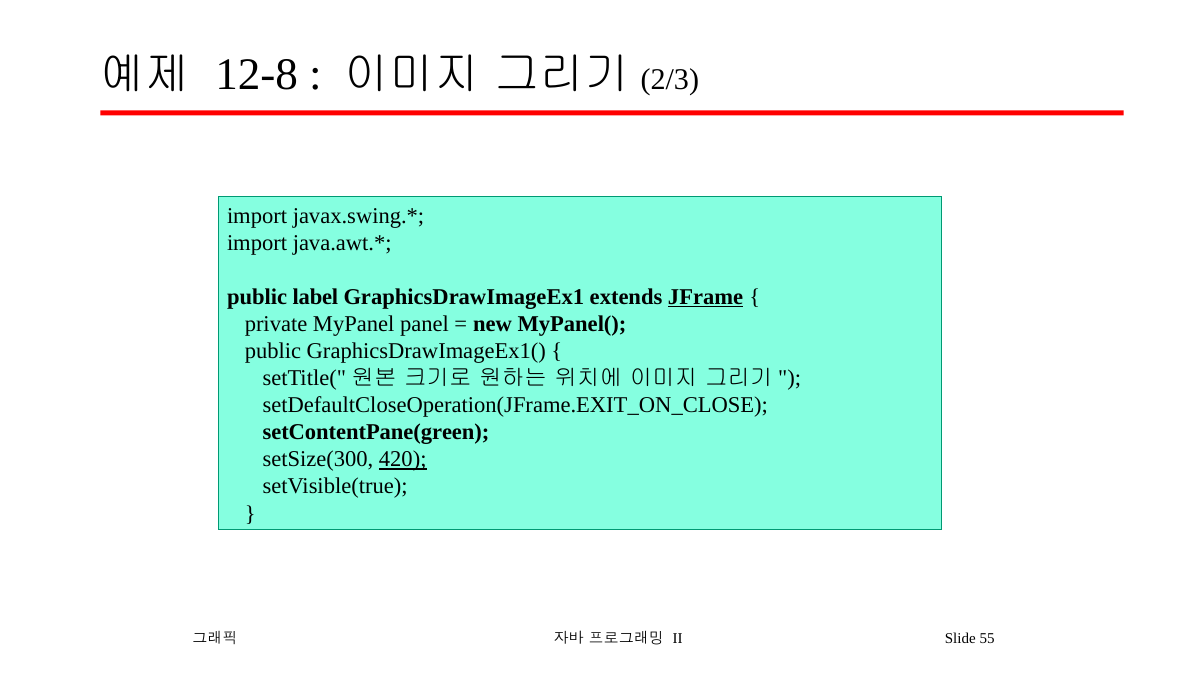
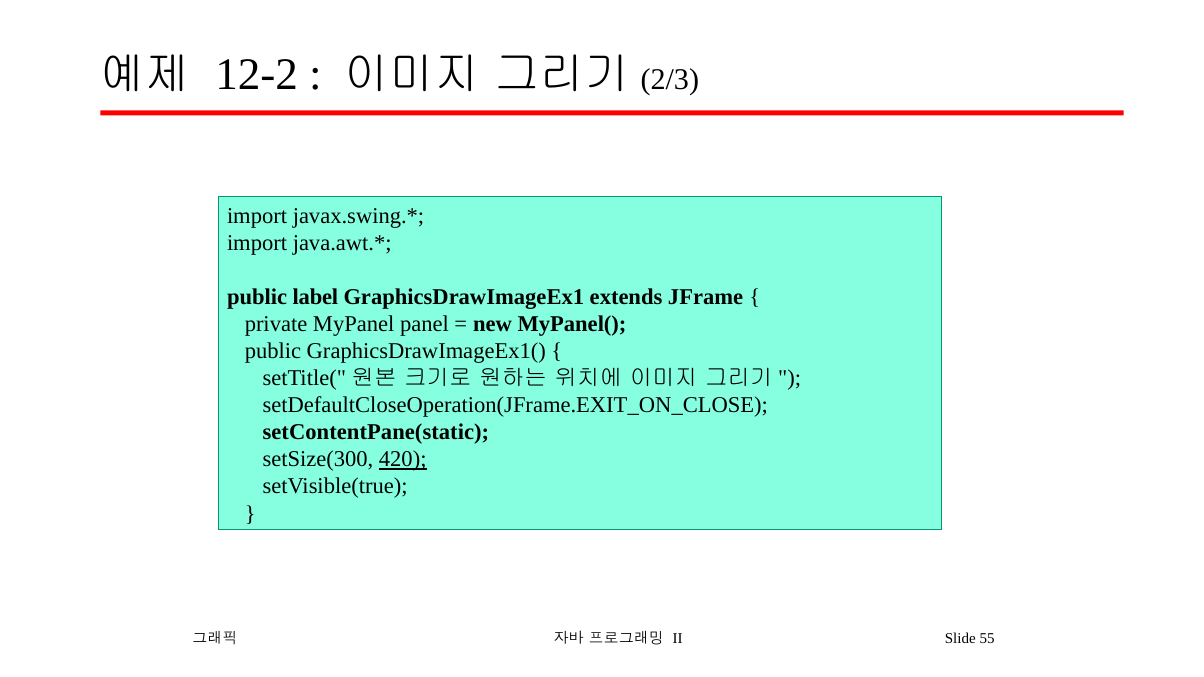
12-8: 12-8 -> 12-2 (257, 75)
JFrame underline: present -> none (706, 297)
setContentPane(green: setContentPane(green -> setContentPane(static (376, 433)
